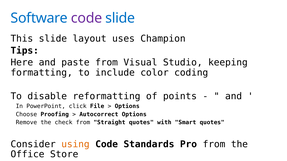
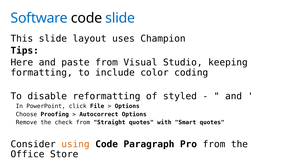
code colour: purple -> black (87, 18)
points: points -> styled (180, 96)
Standards: Standards -> Paragraph (149, 145)
